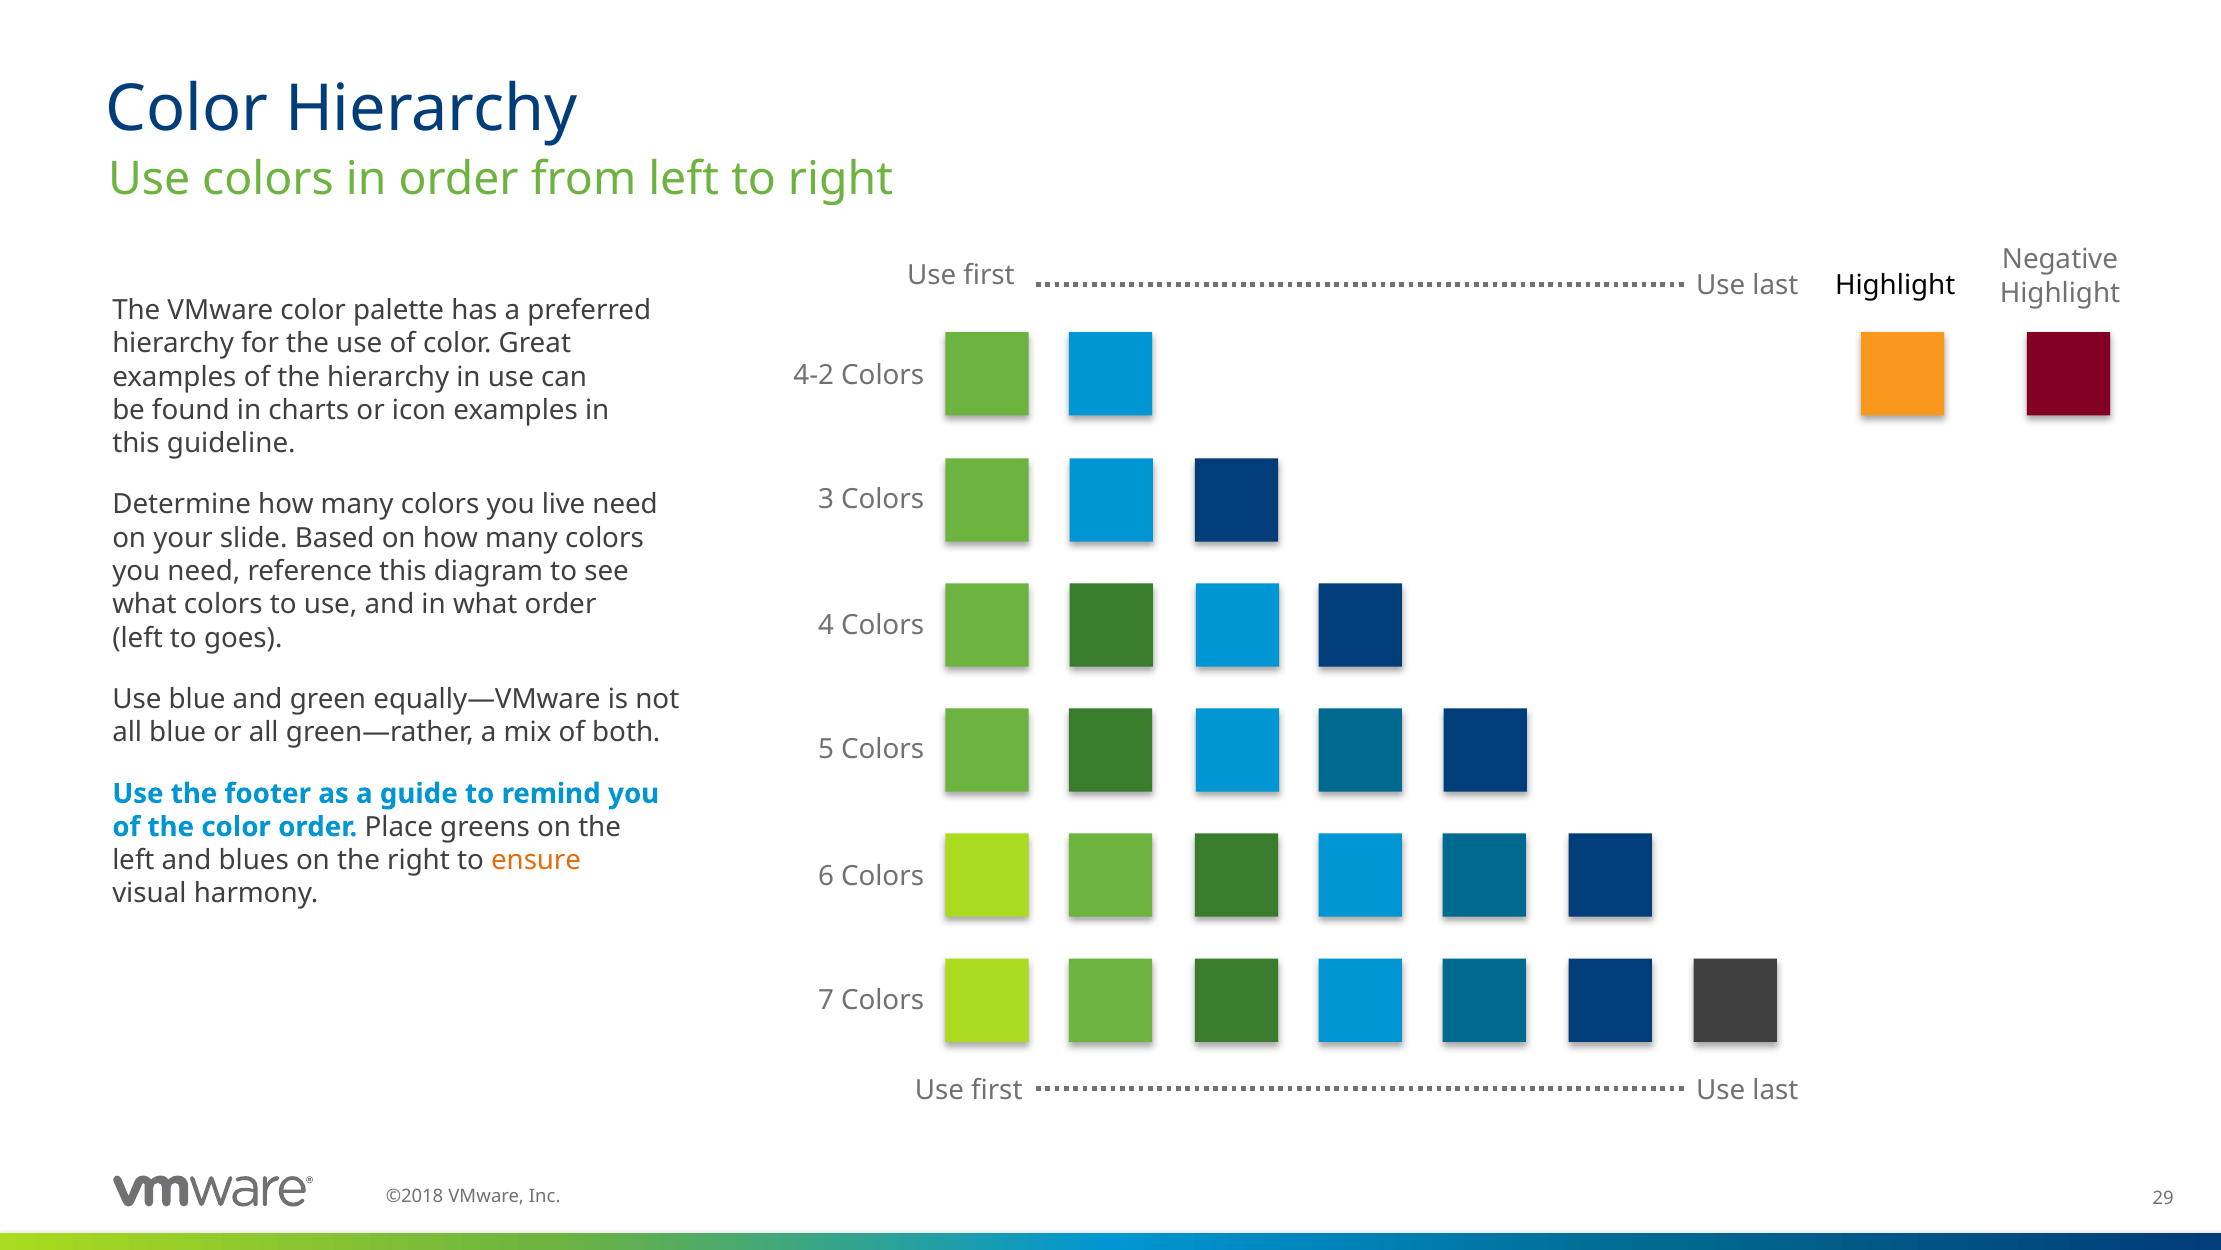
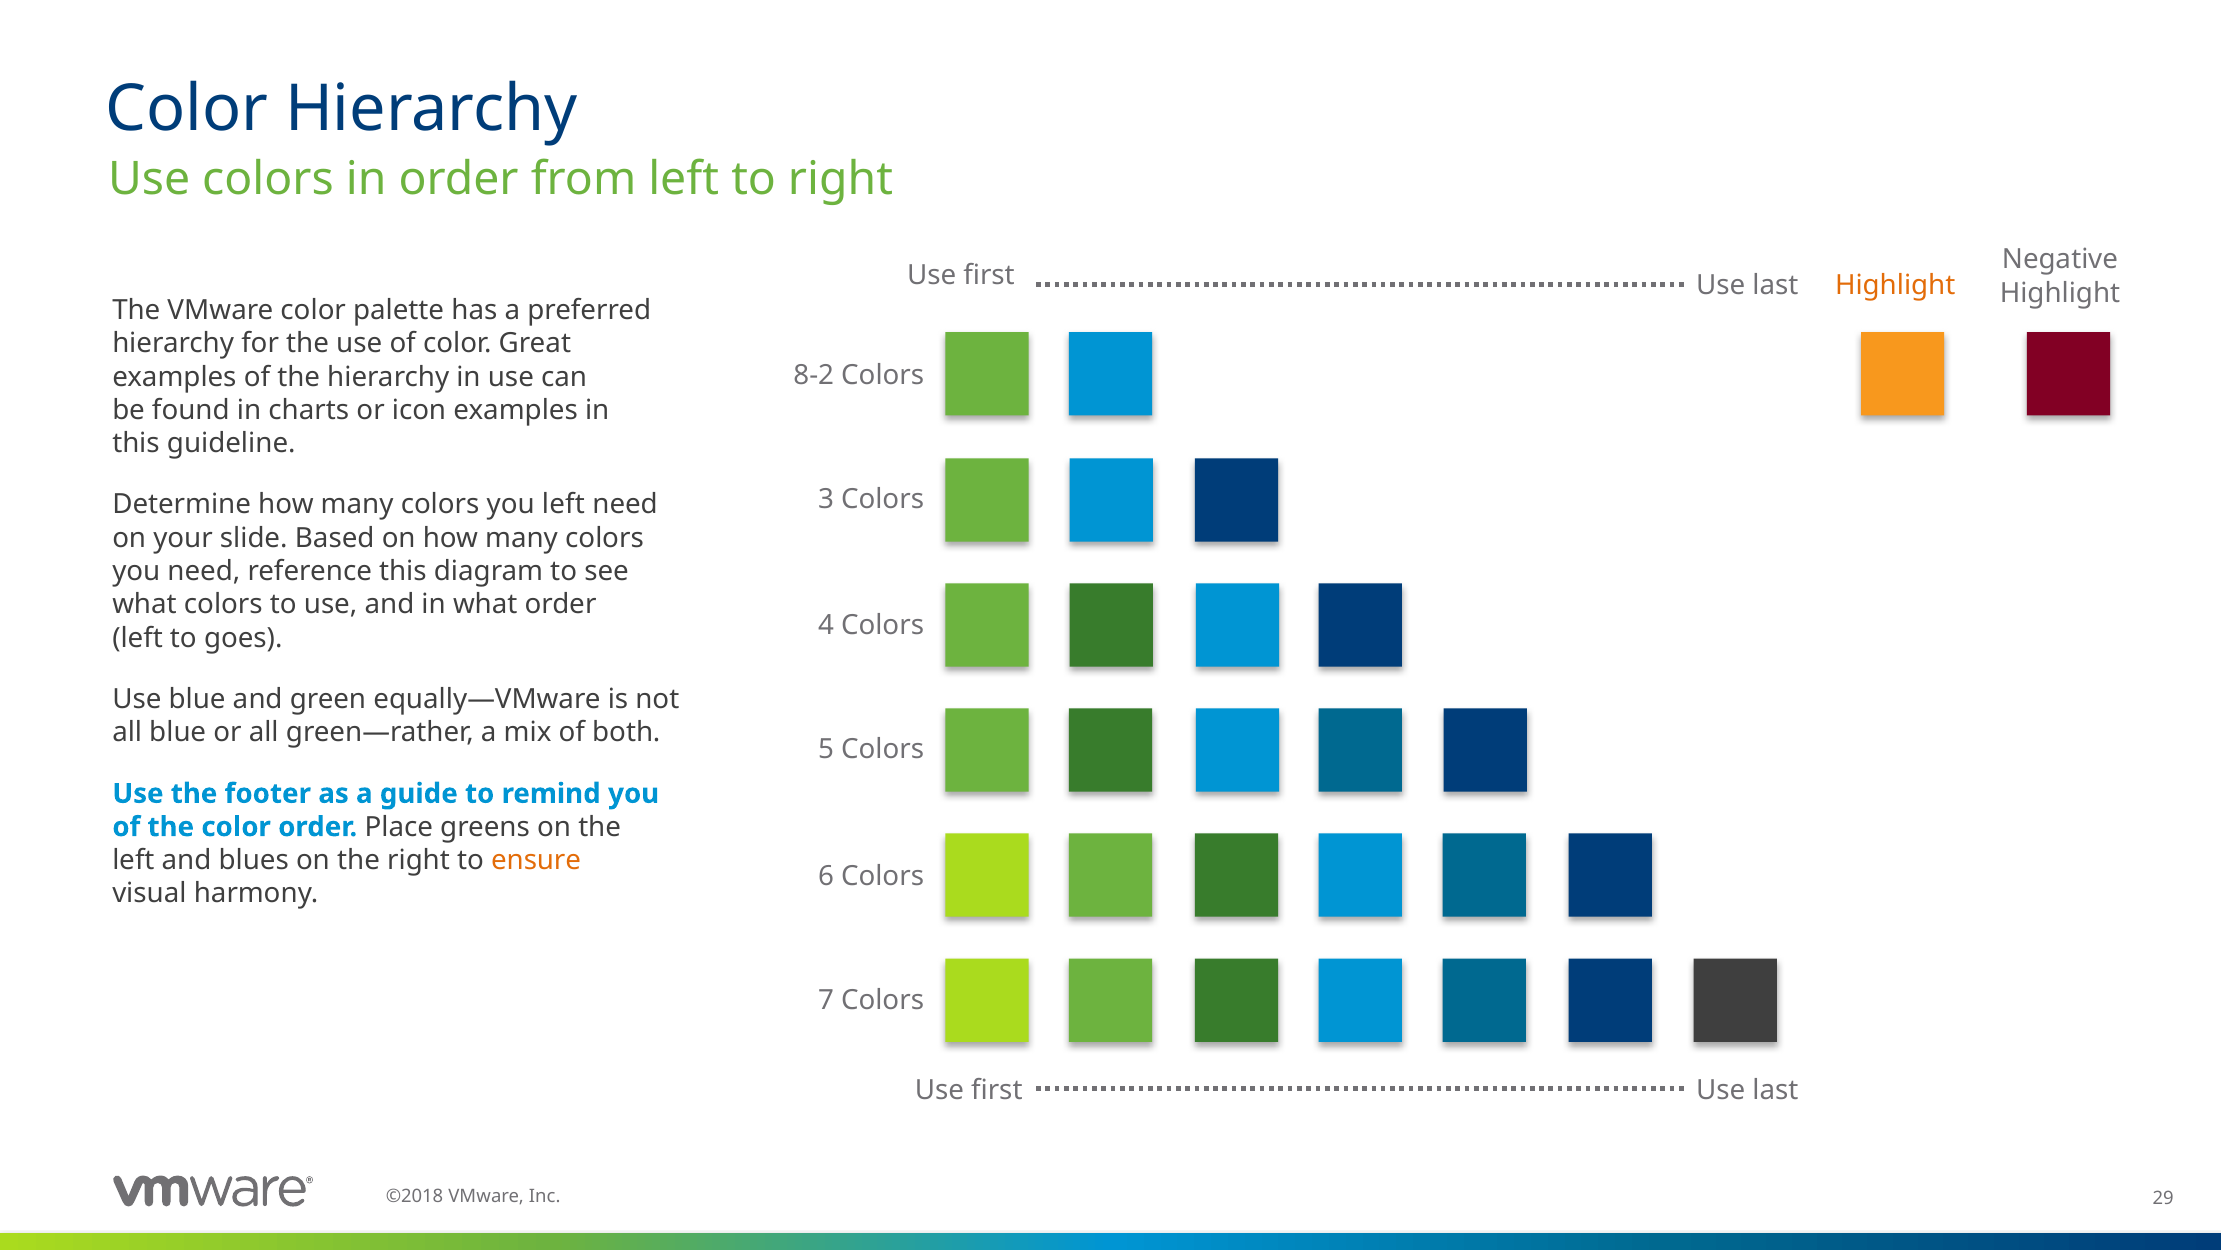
Highlight colour: black -> orange (1895, 285)
4-2: 4-2 -> 8-2 (814, 375)
you live: live -> left (563, 505)
